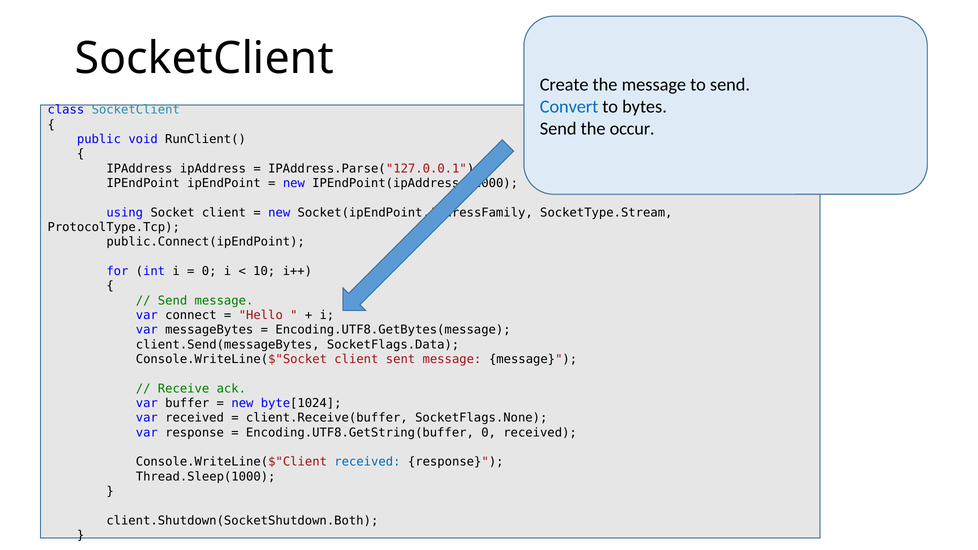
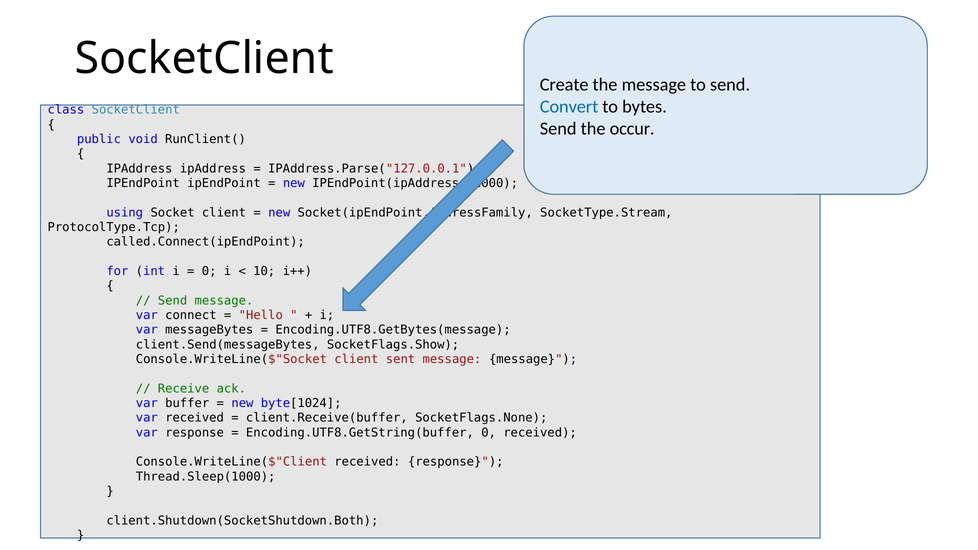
public.Connect(ipEndPoint: public.Connect(ipEndPoint -> called.Connect(ipEndPoint (206, 242)
SocketFlags.Data: SocketFlags.Data -> SocketFlags.Show (393, 345)
received colour: blue -> black (367, 462)
